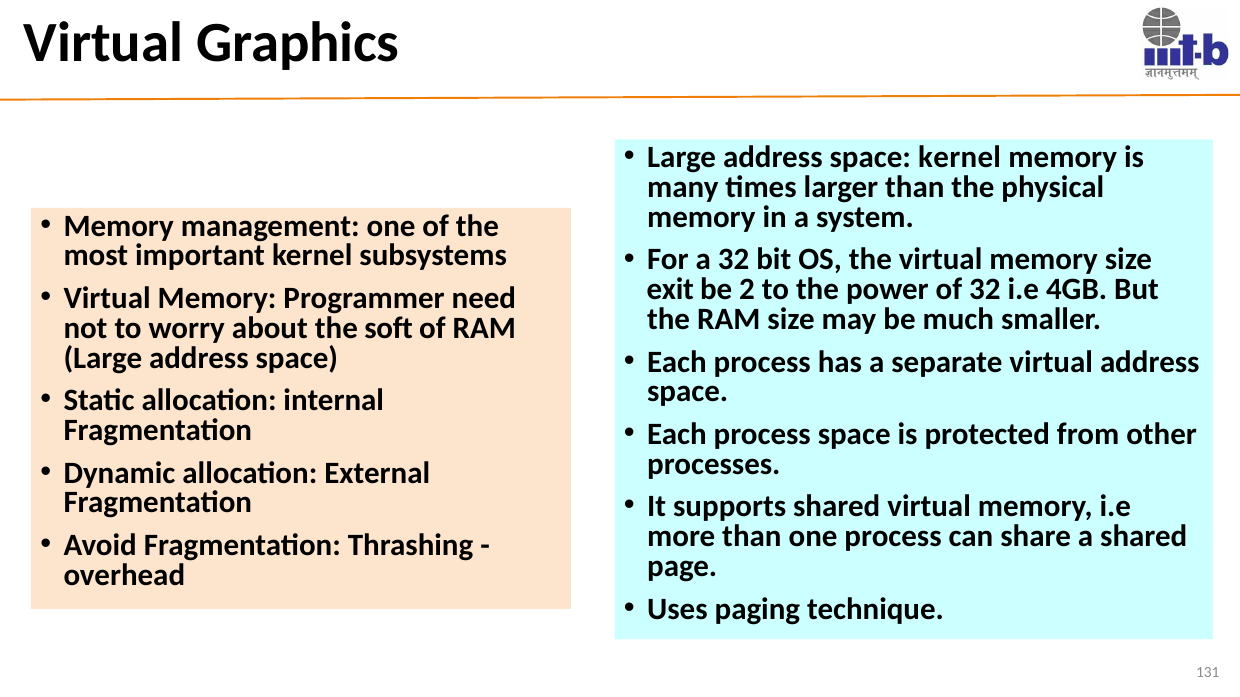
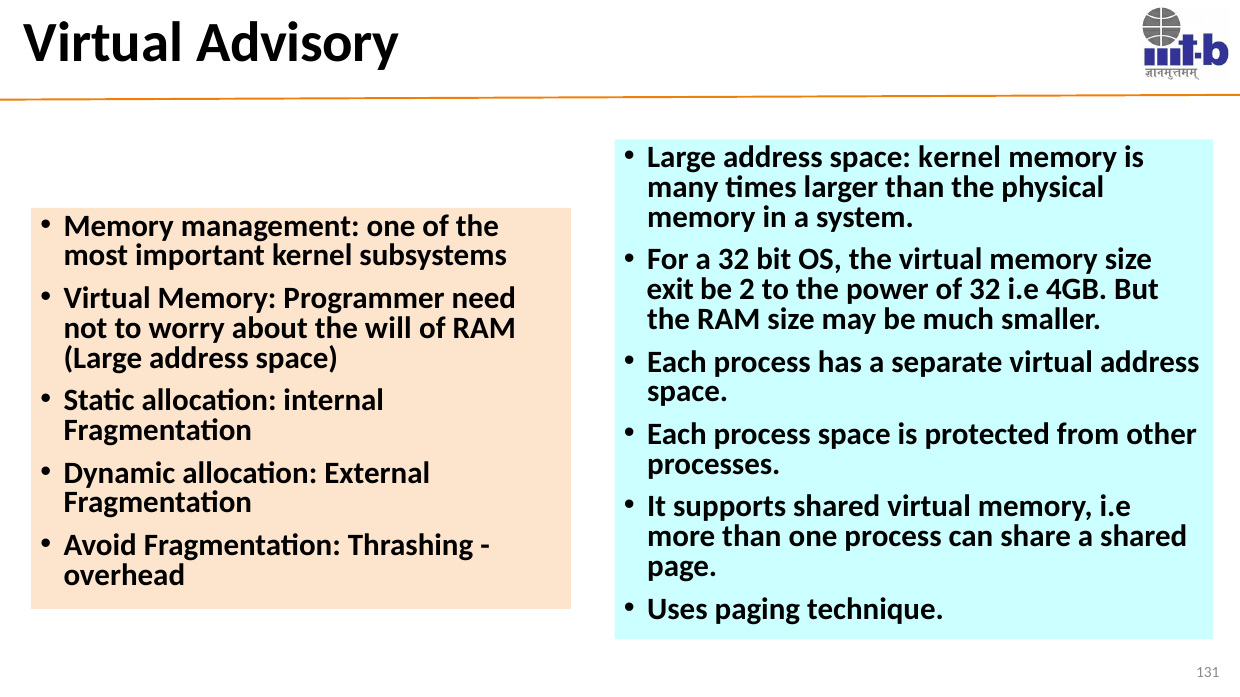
Graphics: Graphics -> Advisory (298, 43)
soft: soft -> will (388, 328)
